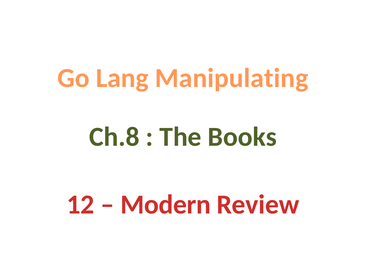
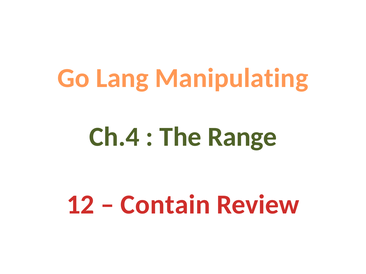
Ch.8: Ch.8 -> Ch.4 (114, 137)
Books: Books -> Range (242, 137)
Modern: Modern -> Contain (165, 205)
